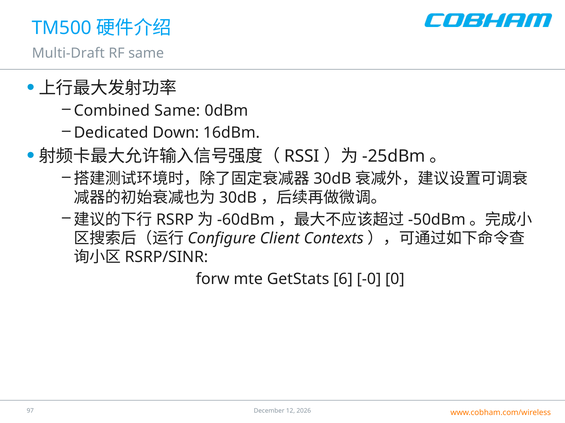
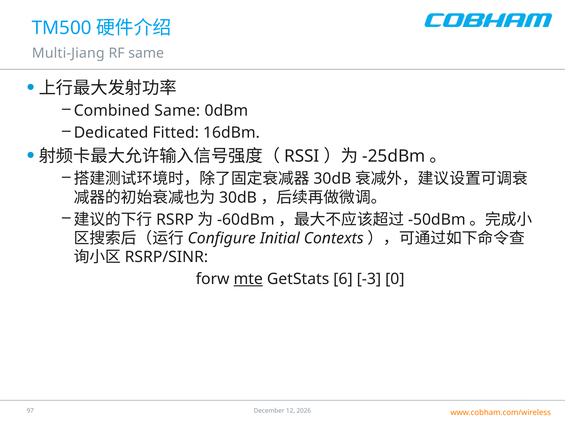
Multi-Draft: Multi-Draft -> Multi-Jiang (68, 53)
Down: Down -> Fitted (176, 133)
Client: Client -> Initial (280, 239)
mte underline: none -> present (248, 280)
-0: -0 -> -3 (369, 280)
